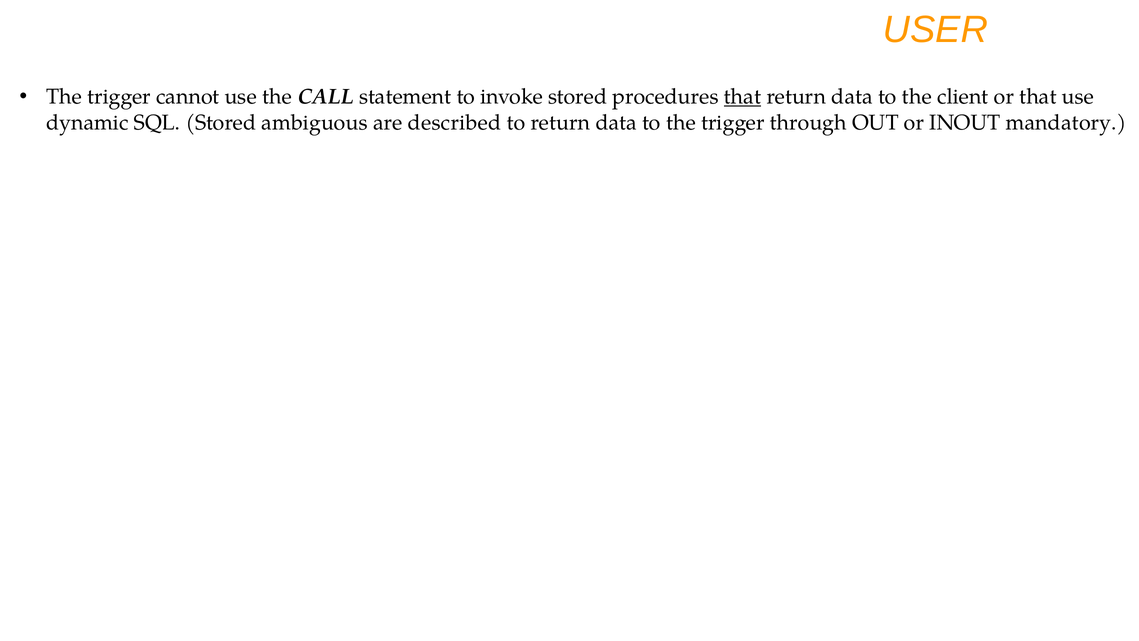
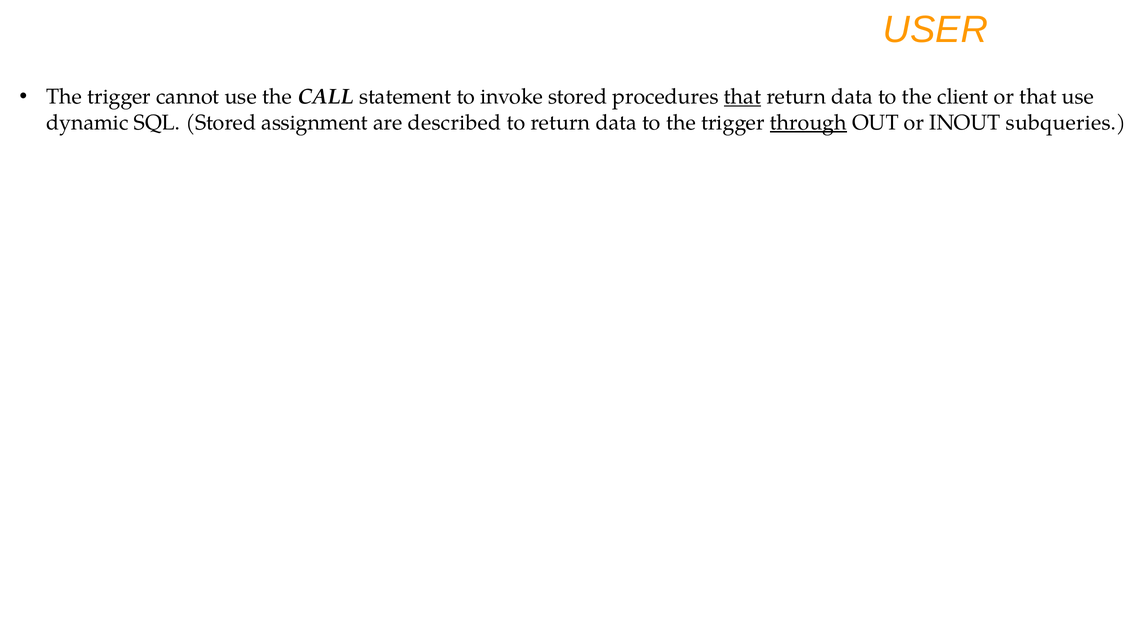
ambiguous: ambiguous -> assignment (315, 122)
through underline: none -> present (808, 122)
mandatory: mandatory -> subqueries (1066, 122)
